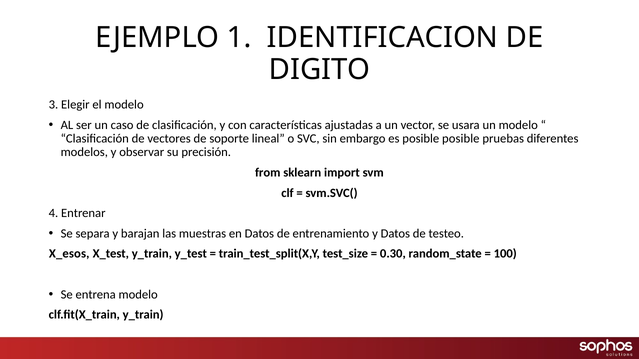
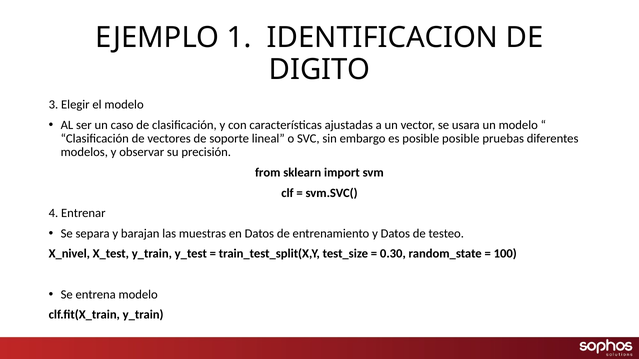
X_esos: X_esos -> X_nivel (69, 254)
